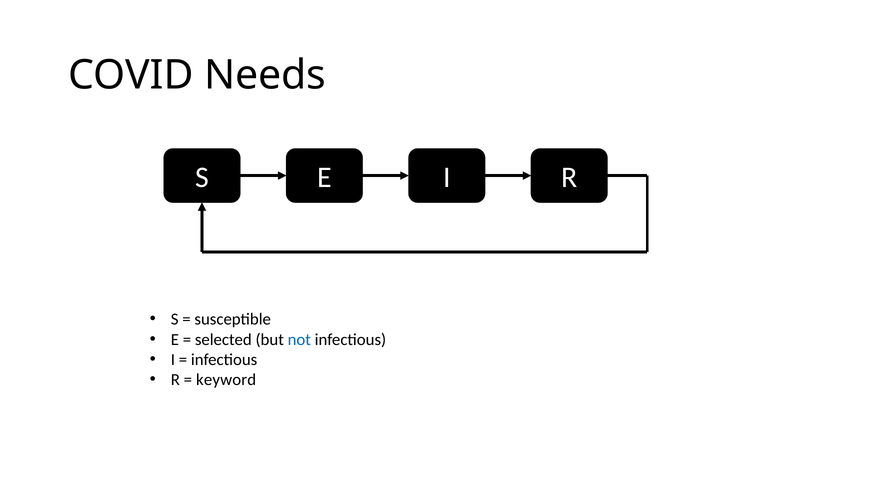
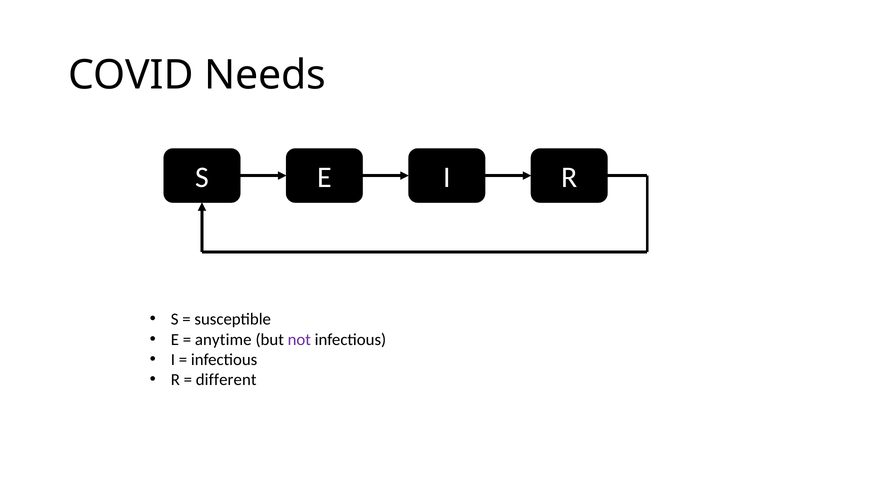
selected: selected -> anytime (223, 340)
not colour: blue -> purple (299, 340)
keyword: keyword -> different (226, 380)
